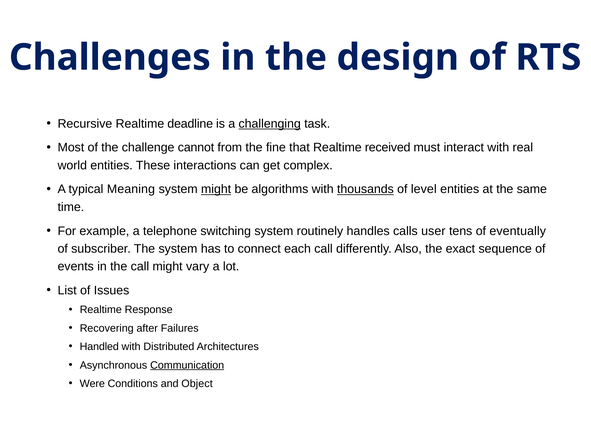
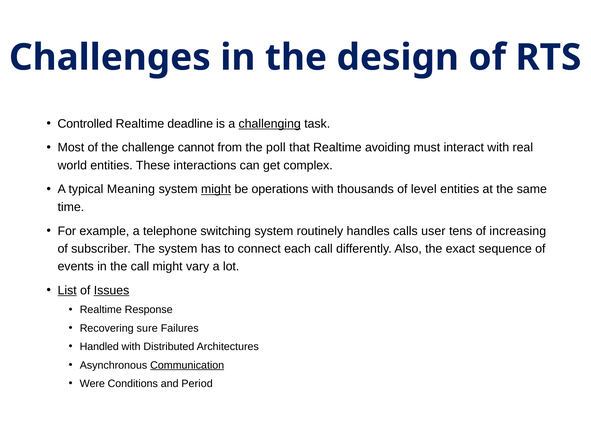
Recursive: Recursive -> Controlled (85, 123)
fine: fine -> poll (276, 147)
received: received -> avoiding (388, 147)
algorithms: algorithms -> operations (280, 189)
thousands underline: present -> none (365, 189)
eventually: eventually -> increasing (518, 231)
List underline: none -> present (67, 290)
Issues underline: none -> present (112, 290)
after: after -> sure (147, 328)
Object: Object -> Period (197, 383)
